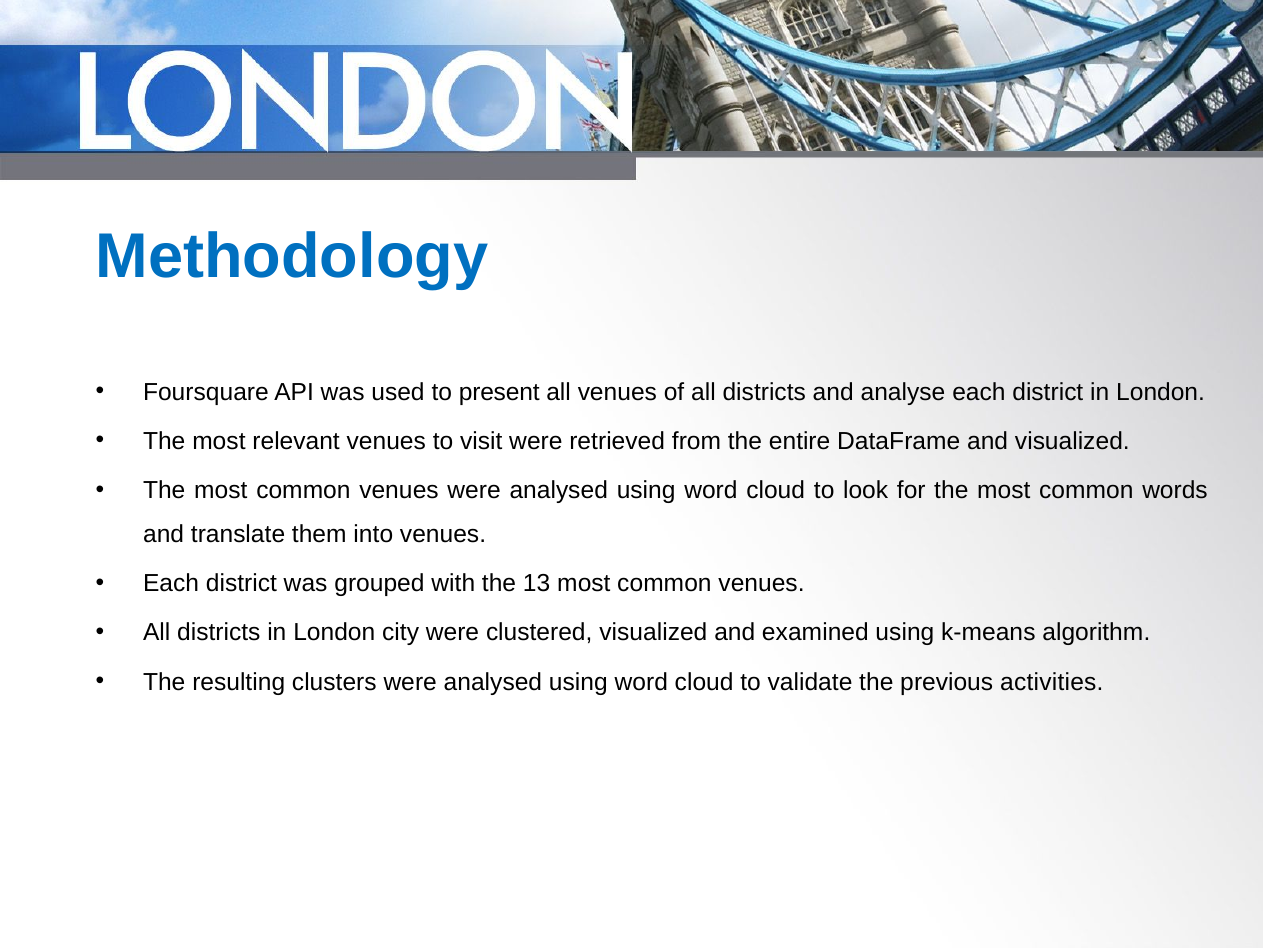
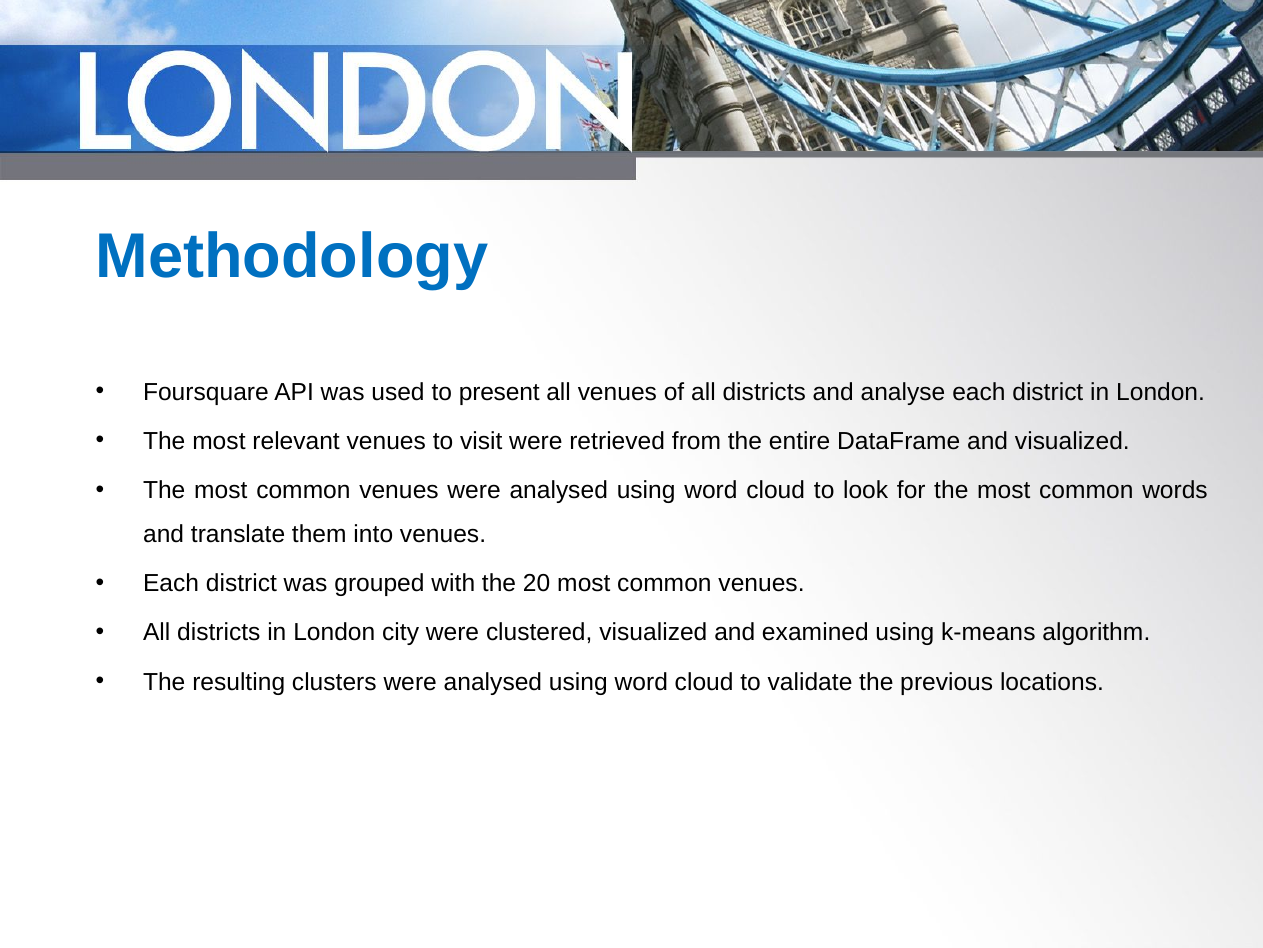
13: 13 -> 20 (537, 583)
activities: activities -> locations (1052, 681)
